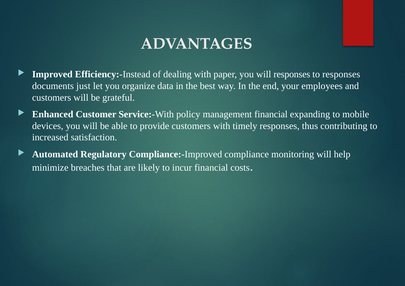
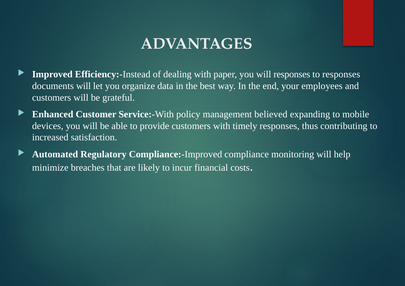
documents just: just -> will (84, 86)
management financial: financial -> believed (271, 114)
